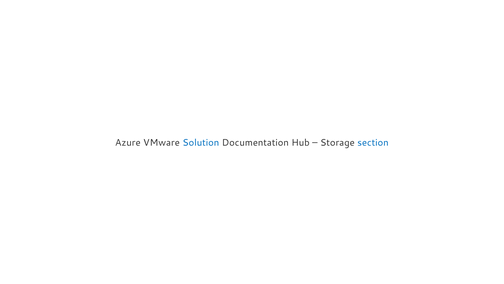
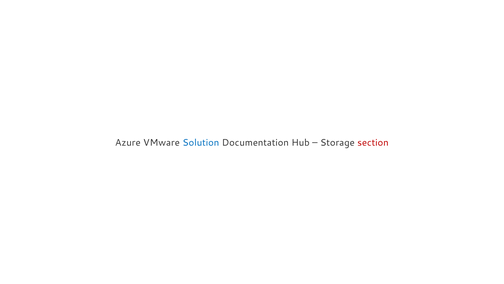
section colour: blue -> red (373, 142)
